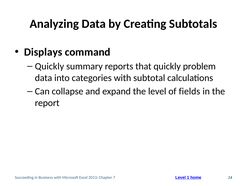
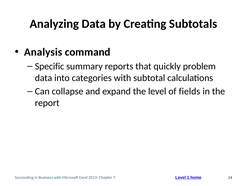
Displays: Displays -> Analysis (43, 52)
Quickly: Quickly -> Specific (50, 66)
